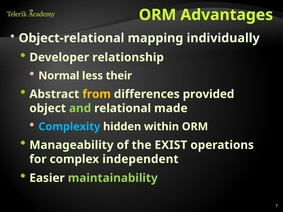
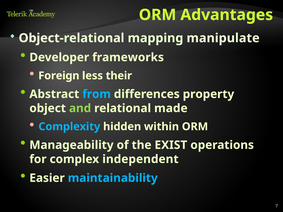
individually: individually -> manipulate (223, 38)
relationship: relationship -> frameworks (128, 57)
Normal: Normal -> Foreign (59, 76)
from colour: yellow -> light blue (97, 94)
provided: provided -> property (208, 94)
maintainability colour: light green -> light blue (113, 178)
